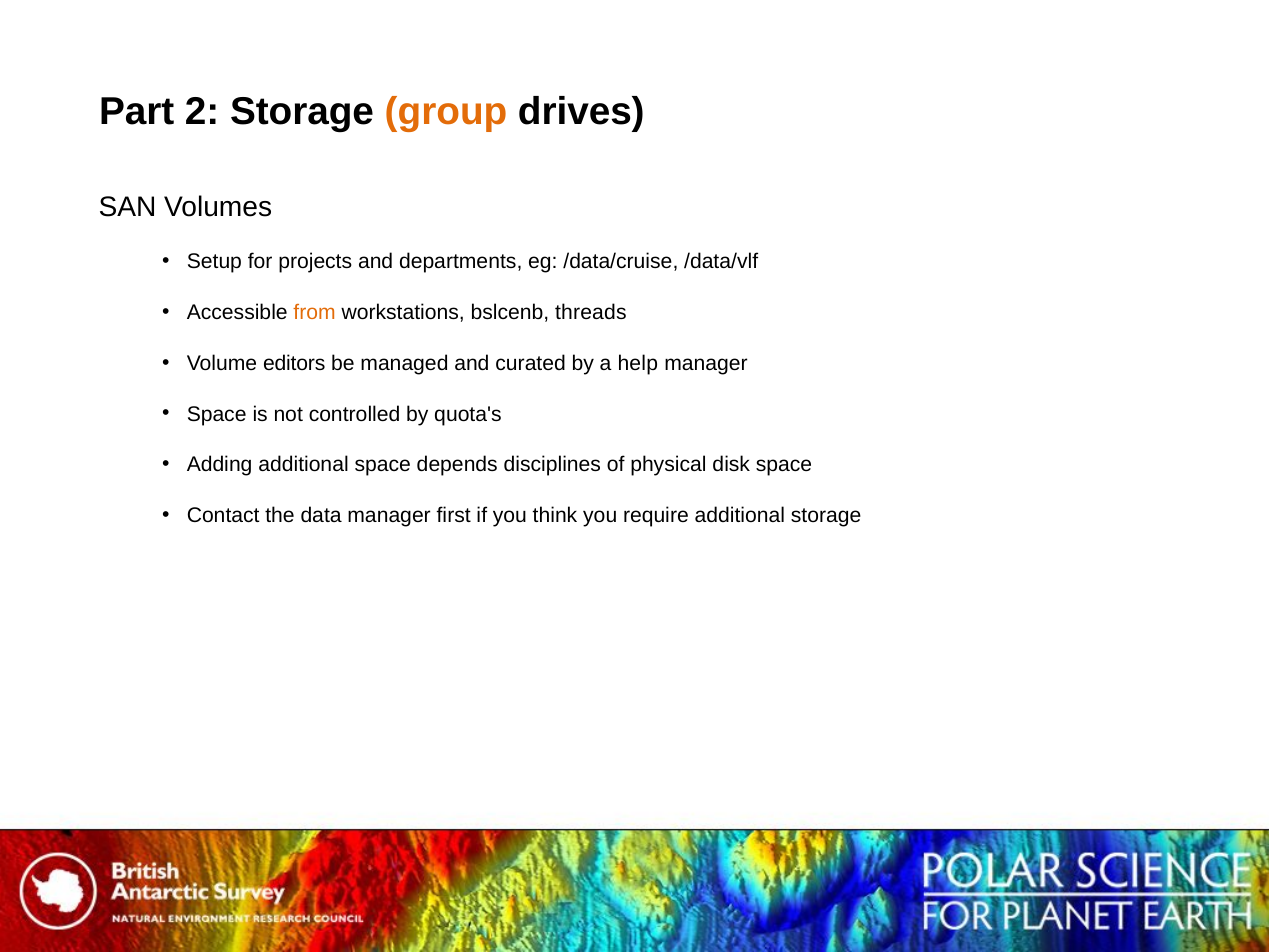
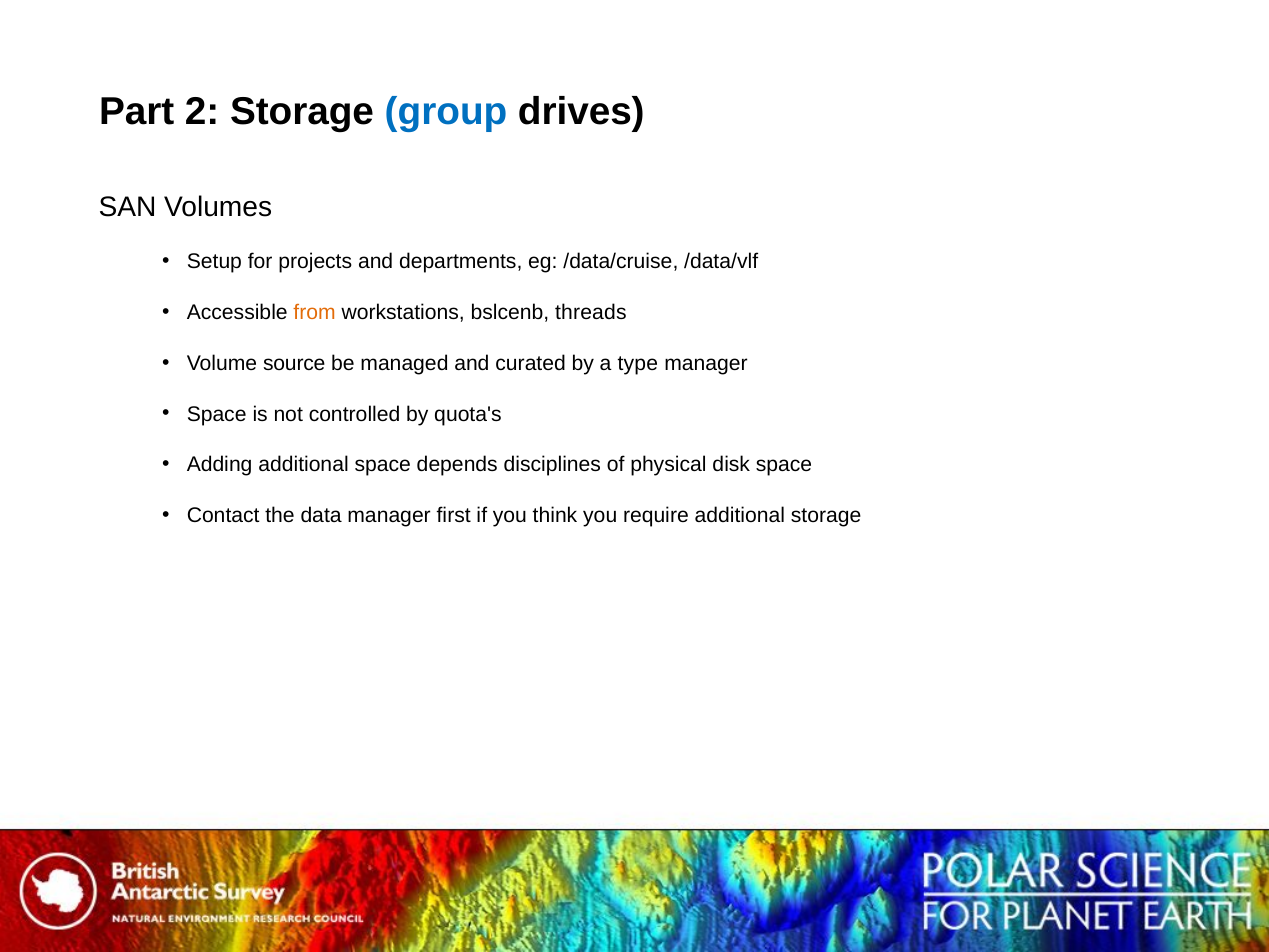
group colour: orange -> blue (446, 112)
editors: editors -> source (294, 363)
help: help -> type (638, 363)
